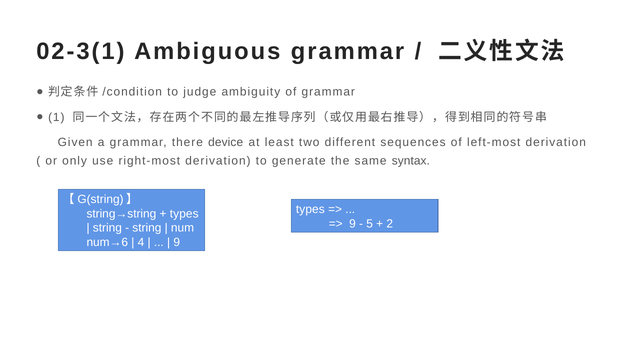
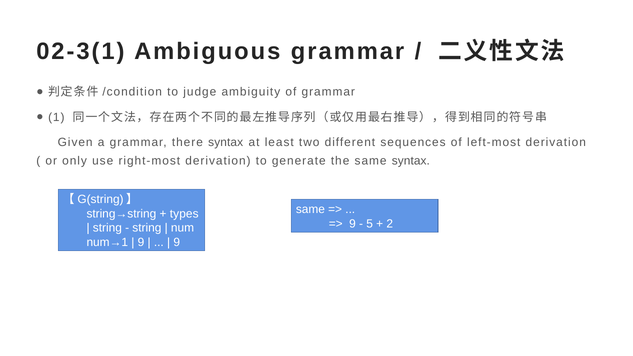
there device: device -> syntax (226, 142)
types: types -> same (310, 209)
num→6: num→6 -> num→1 (107, 242)
4: 4 -> 9 (141, 242)
